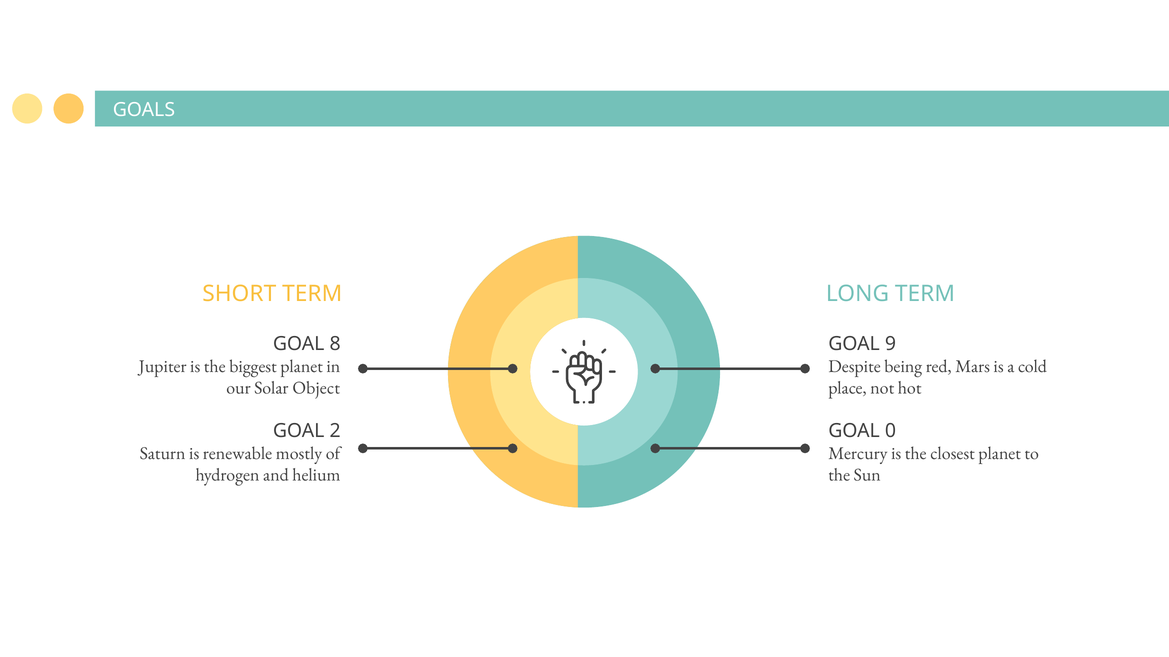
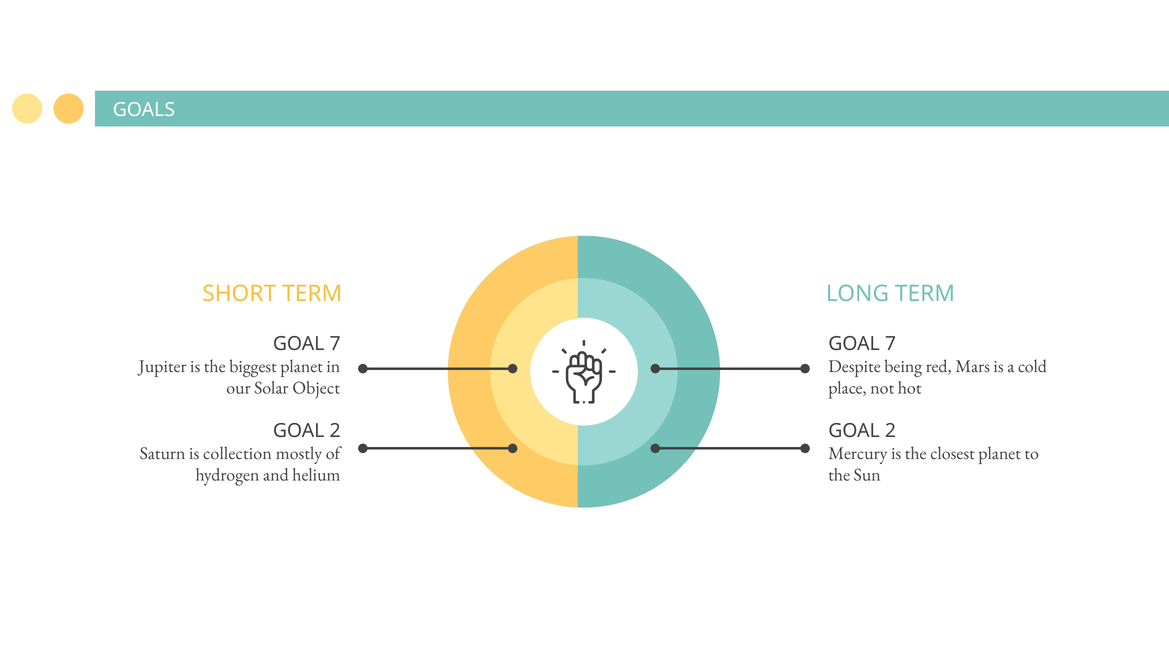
8: 8 -> 7 (335, 344)
9: 9 -> 7 (891, 344)
0: 0 -> 2 (891, 431)
renewable: renewable -> collection (237, 454)
